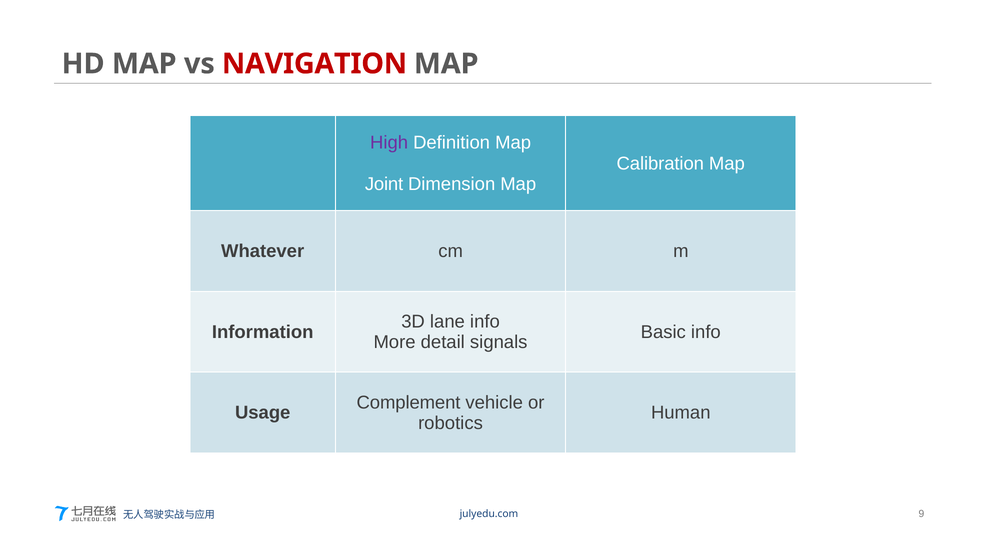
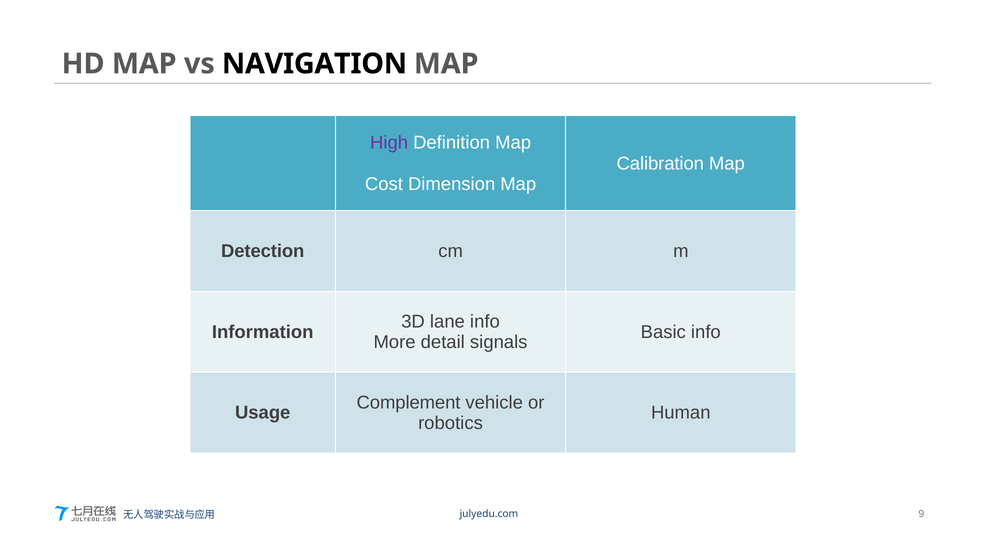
NAVIGATION colour: red -> black (315, 64)
Joint: Joint -> Cost (384, 184)
Whatever: Whatever -> Detection (263, 251)
